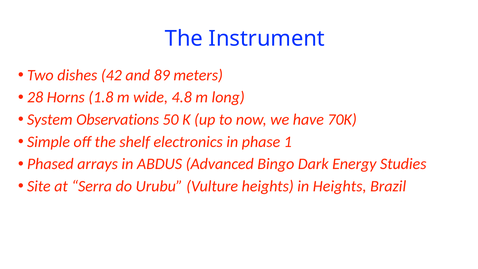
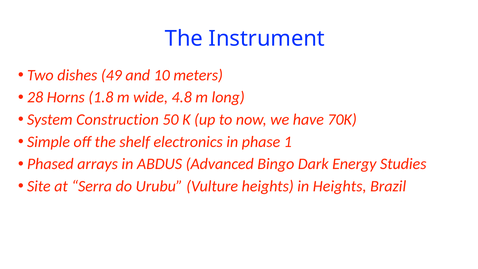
42: 42 -> 49 (111, 75)
89: 89 -> 10 (162, 75)
Observations: Observations -> Construction (118, 120)
